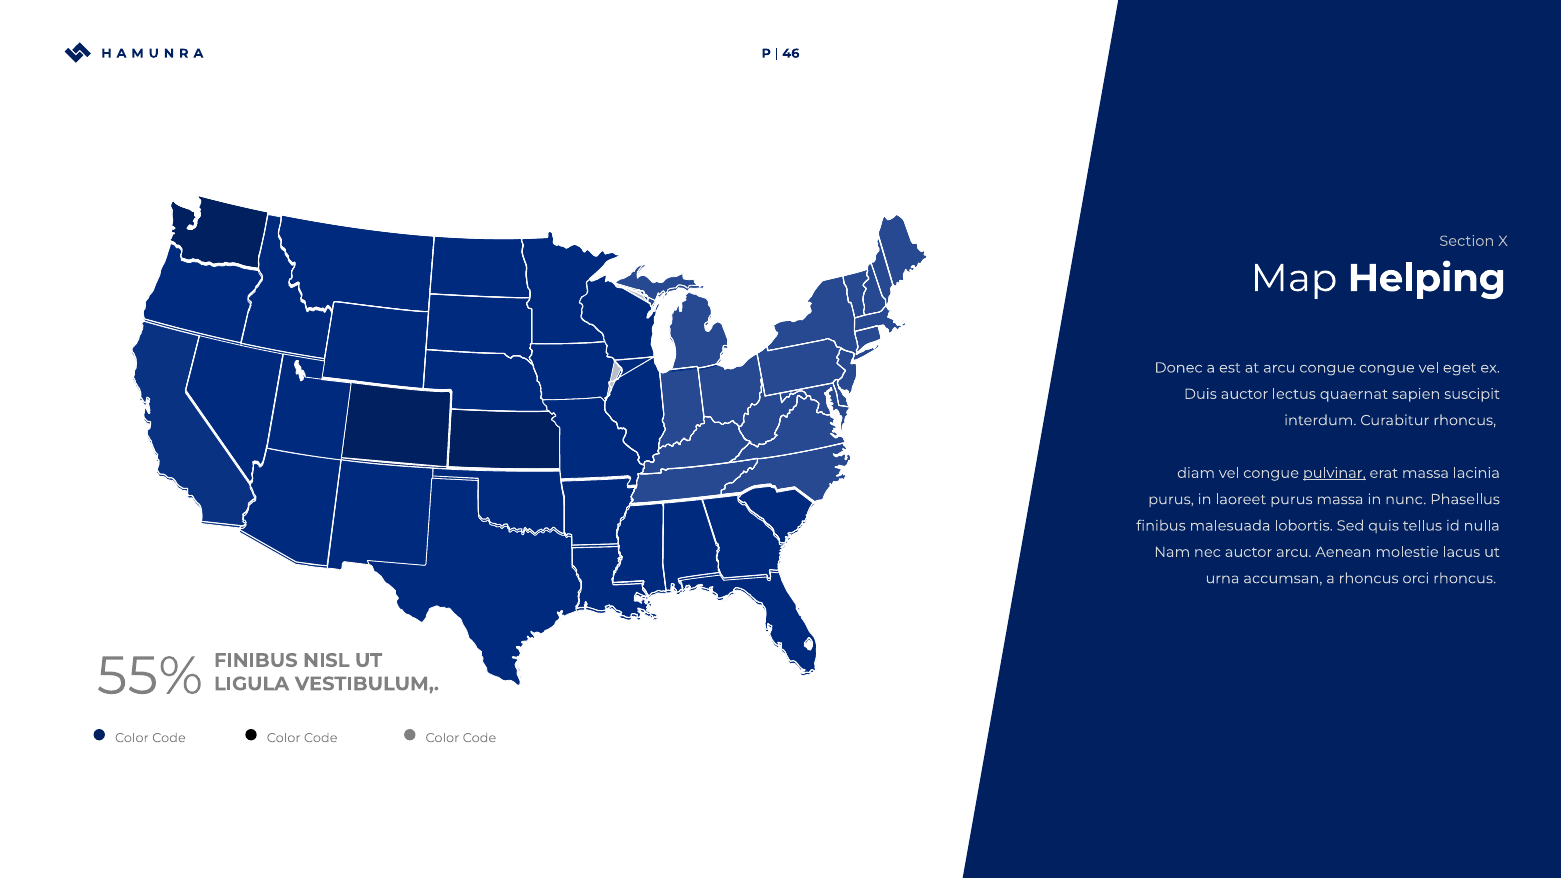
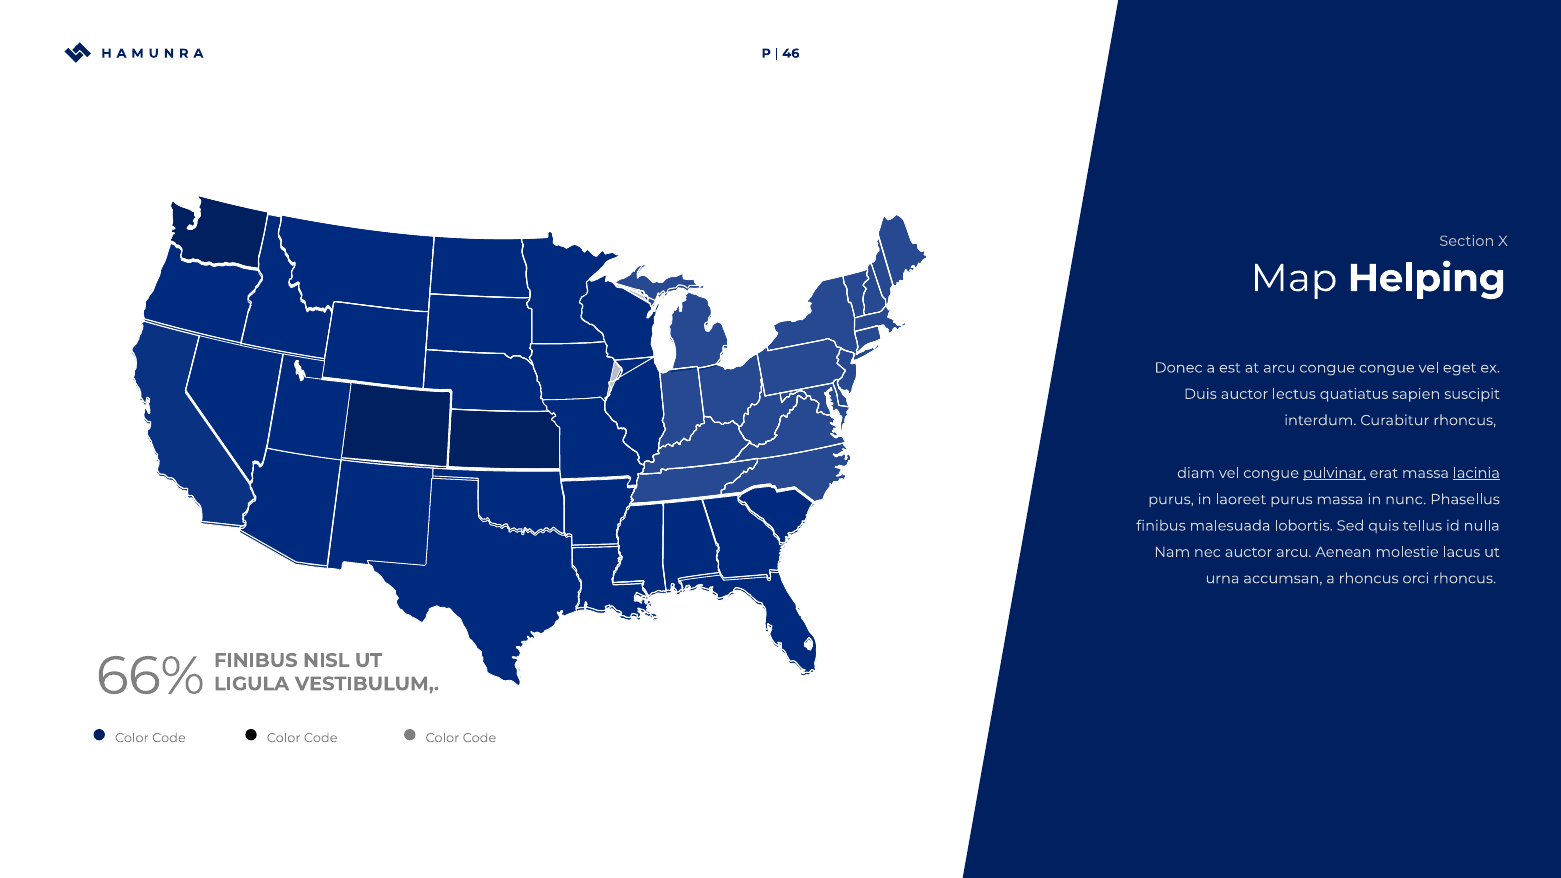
quaernat: quaernat -> quatiatus (1354, 394)
lacinia underline: none -> present (1476, 473)
55%: 55% -> 66% (150, 676)
